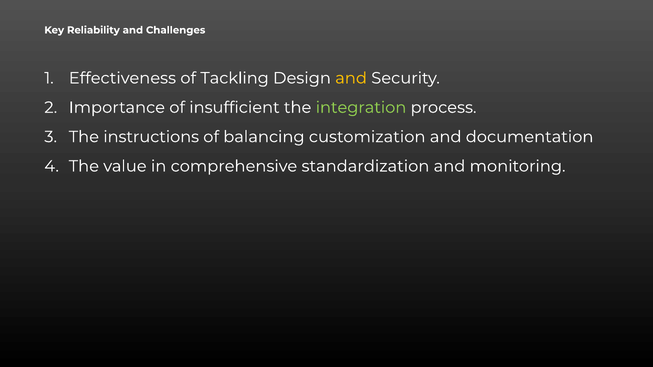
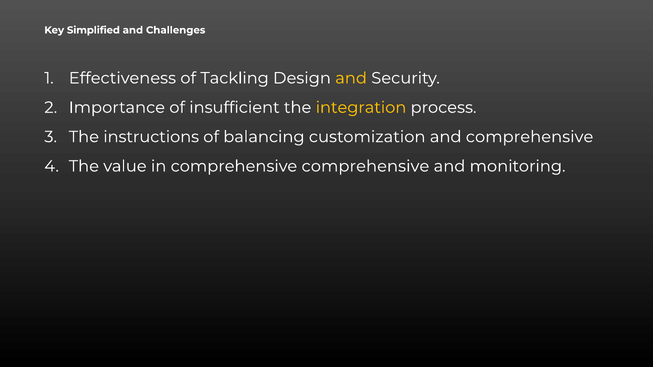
Reliability: Reliability -> Simplified (93, 30)
integration colour: light green -> yellow (361, 108)
and documentation: documentation -> comprehensive (530, 137)
comprehensive standardization: standardization -> comprehensive (365, 166)
